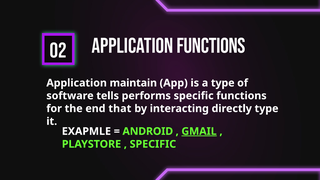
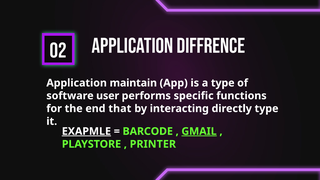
APPLICATION FUNCTIONS: FUNCTIONS -> DIFFRENCE (211, 46)
tells: tells -> user (108, 96)
EXAPMLE underline: none -> present (86, 131)
ANDROID: ANDROID -> BARCODE (148, 131)
SPECIFIC: SPECIFIC -> PRINTER (153, 144)
